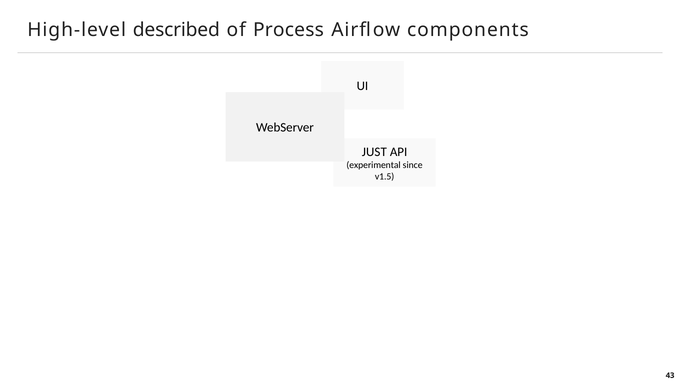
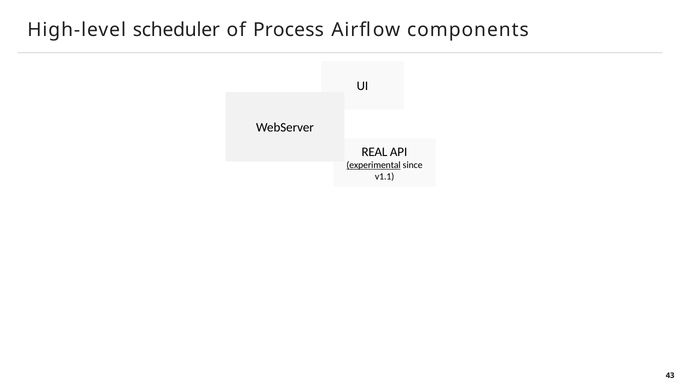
described: described -> scheduler (176, 30)
JUST: JUST -> REAL (374, 152)
experimental underline: none -> present (374, 165)
v1.5: v1.5 -> v1.1 (385, 177)
